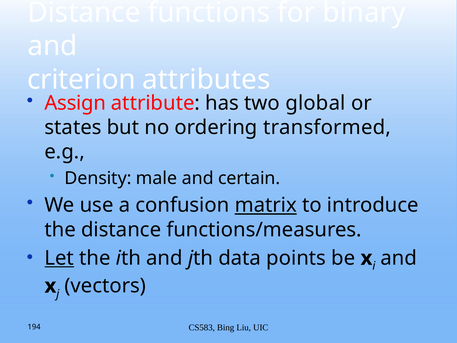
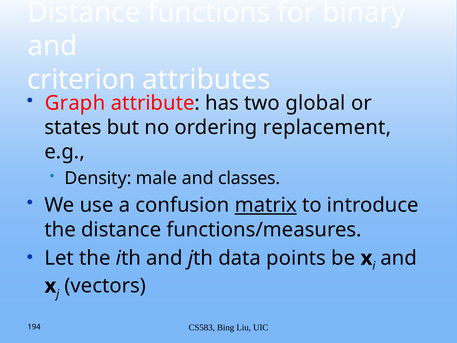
Assign: Assign -> Graph (75, 103)
transformed: transformed -> replacement (327, 127)
certain: certain -> classes (249, 178)
Let underline: present -> none (59, 258)
